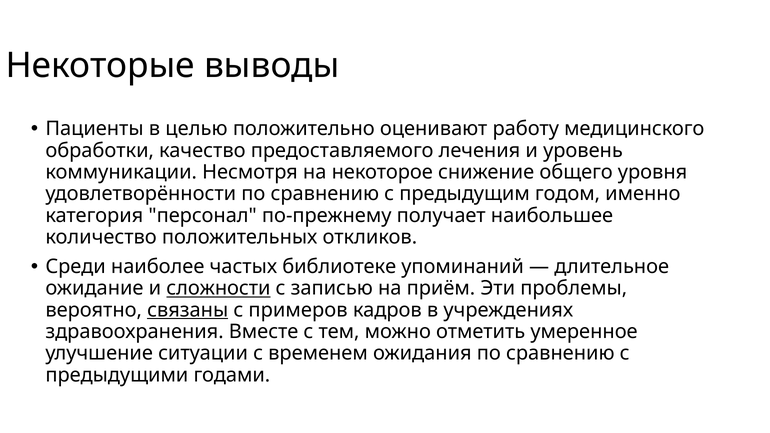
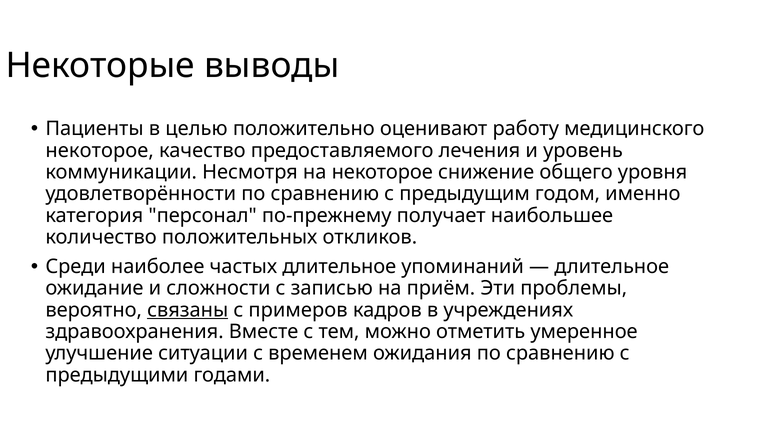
обработки: обработки -> некоторое (100, 151)
частых библиотеке: библиотеке -> длительное (339, 267)
сложности underline: present -> none (218, 288)
